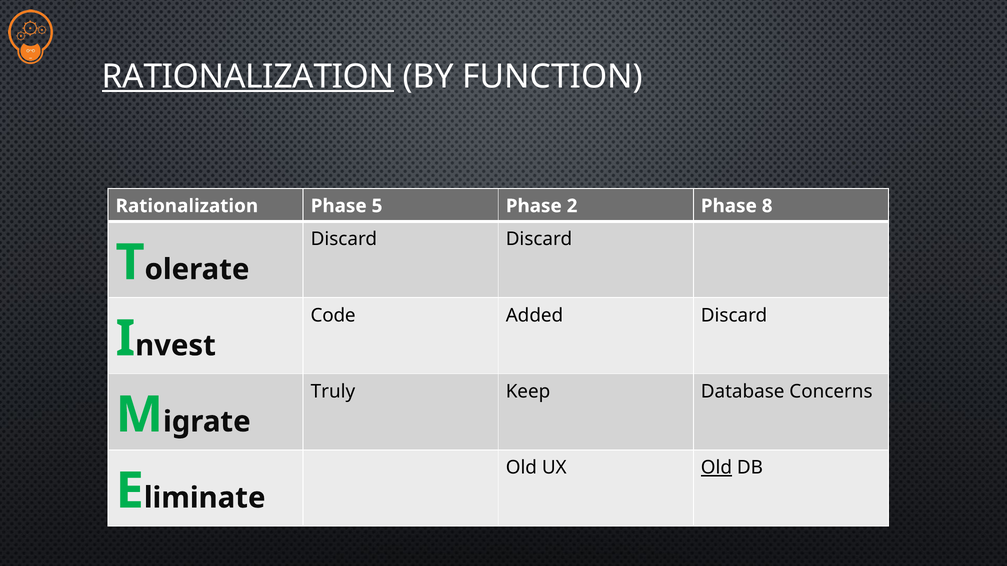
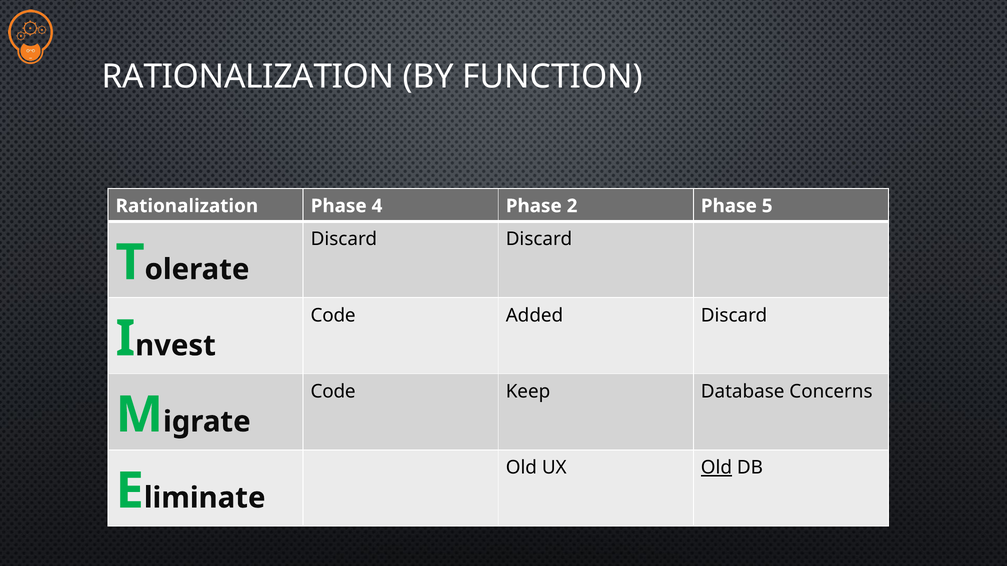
RATIONALIZATION underline: present -> none (248, 77)
5: 5 -> 4 (377, 206)
8: 8 -> 5 (767, 206)
Truly: Truly -> Code (333, 392)
